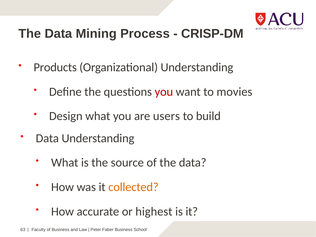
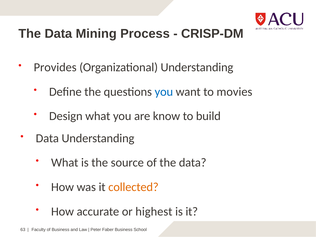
Products: Products -> Provides (55, 67)
you colour: red -> blue (164, 92)
users: users -> know (167, 116)
